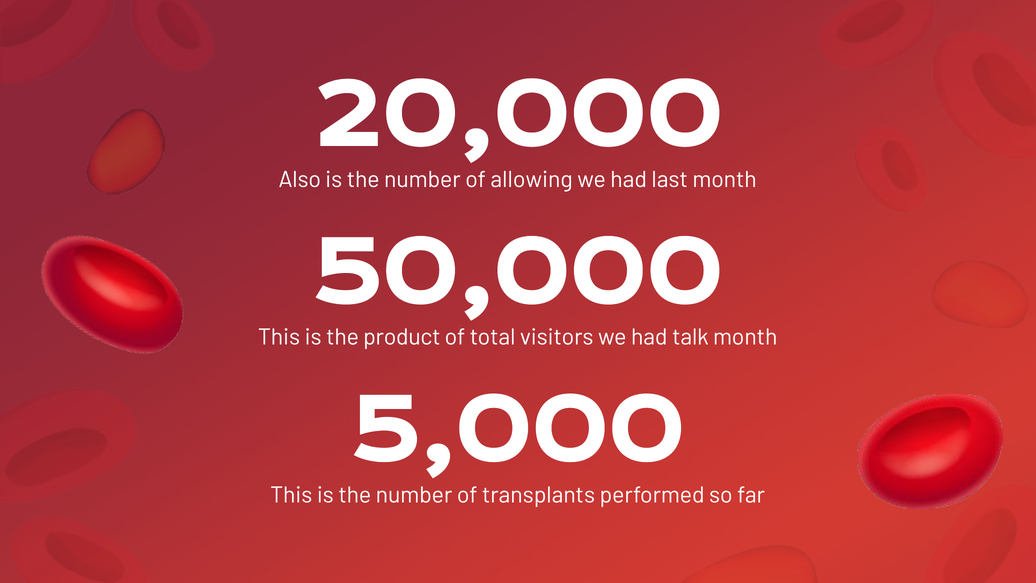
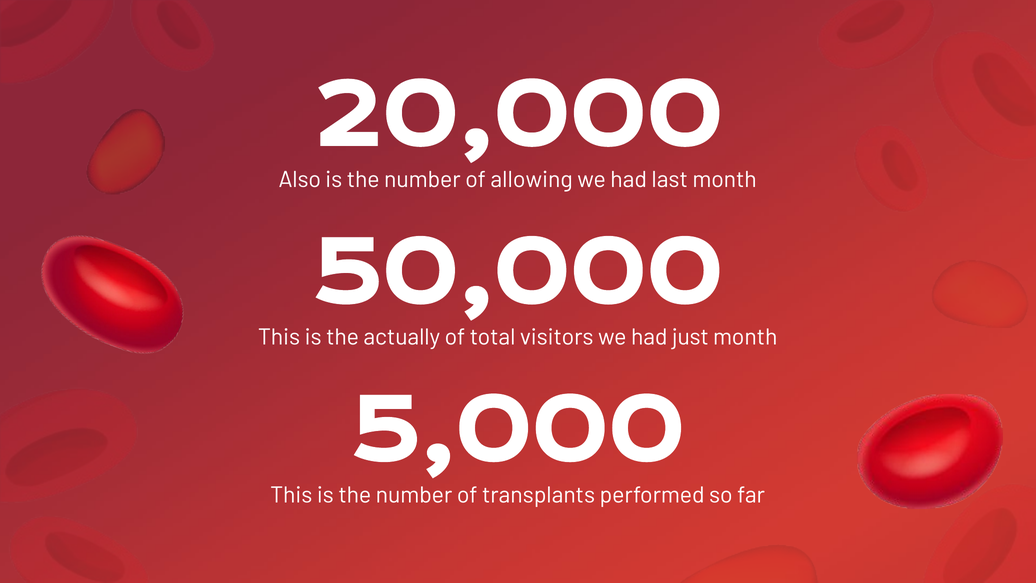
product: product -> actually (402, 337)
talk: talk -> just (690, 337)
